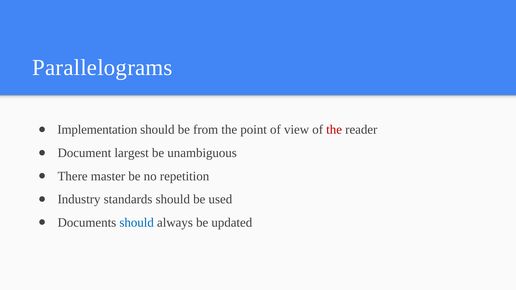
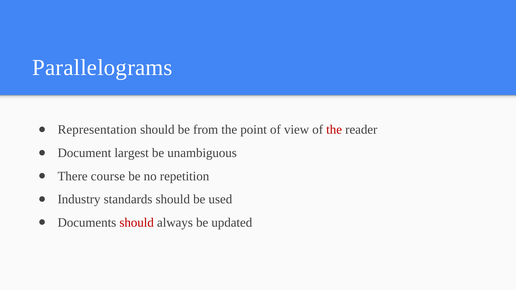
Implementation: Implementation -> Representation (97, 130)
master: master -> course (108, 176)
should colour: blue -> red (137, 223)
